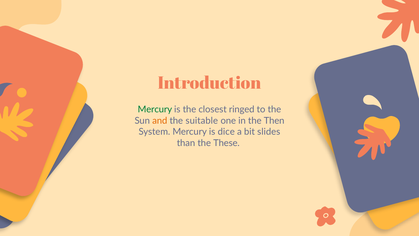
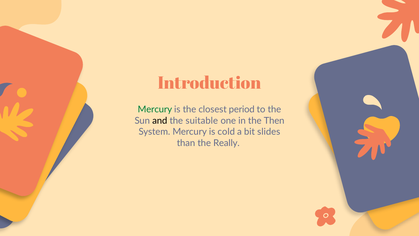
ringed: ringed -> period (242, 109)
and colour: orange -> black (160, 121)
dice: dice -> cold (226, 132)
These: These -> Really (226, 143)
